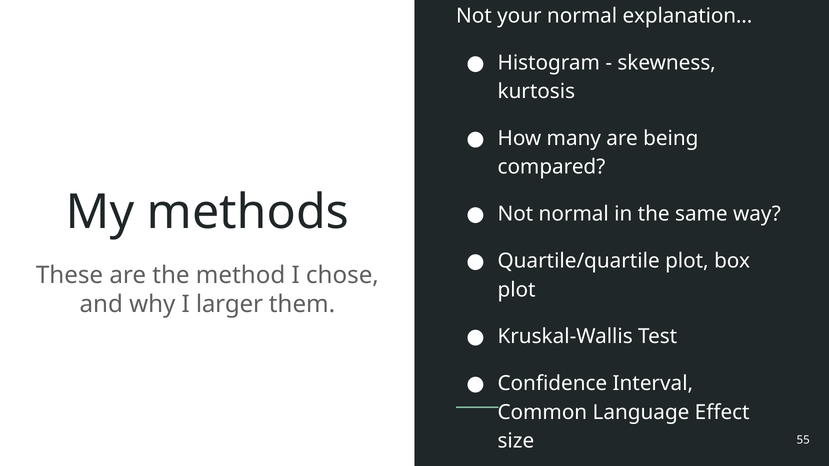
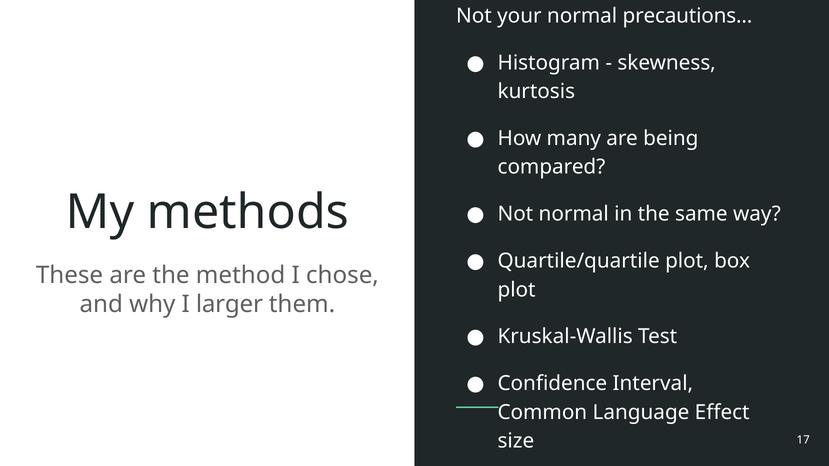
explanation: explanation -> precautions (687, 16)
55: 55 -> 17 (803, 440)
